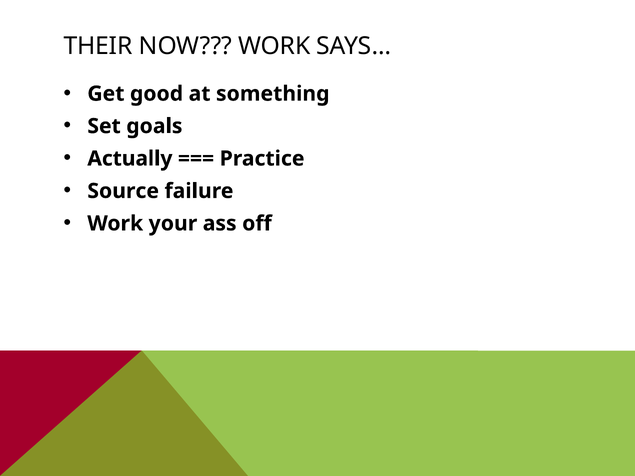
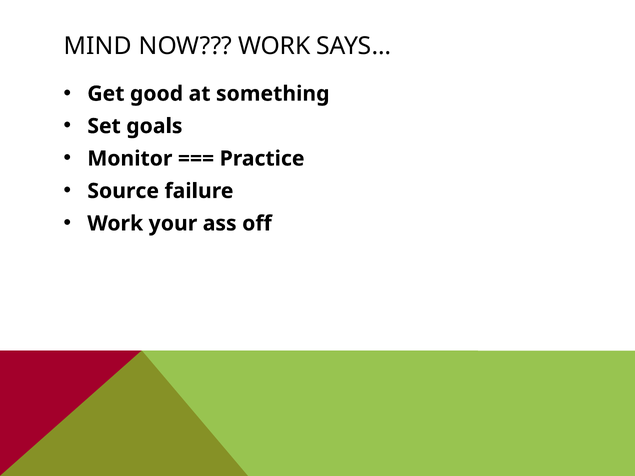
THEIR: THEIR -> MIND (98, 46)
Actually: Actually -> Monitor (130, 159)
